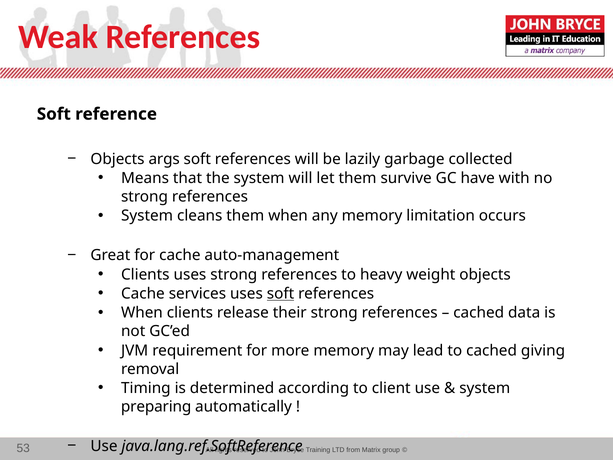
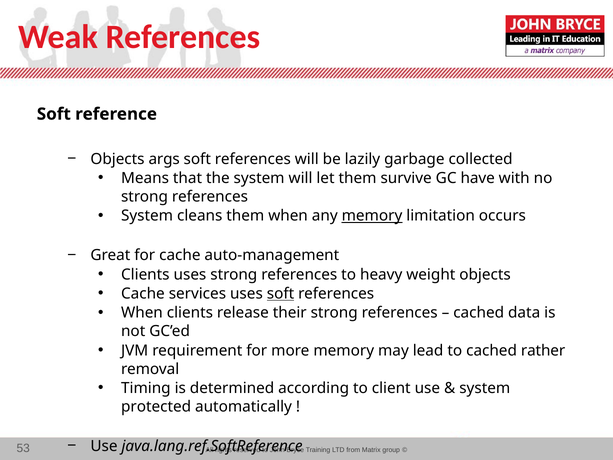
memory underline: none -> present (372, 216)
giving: giving -> rather (543, 350)
preparing: preparing -> protected (156, 406)
